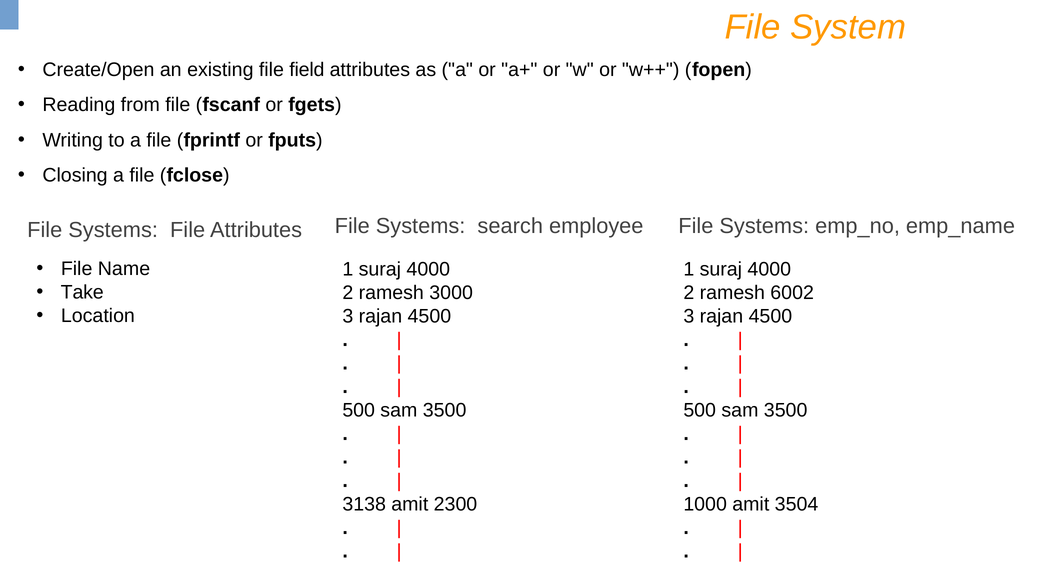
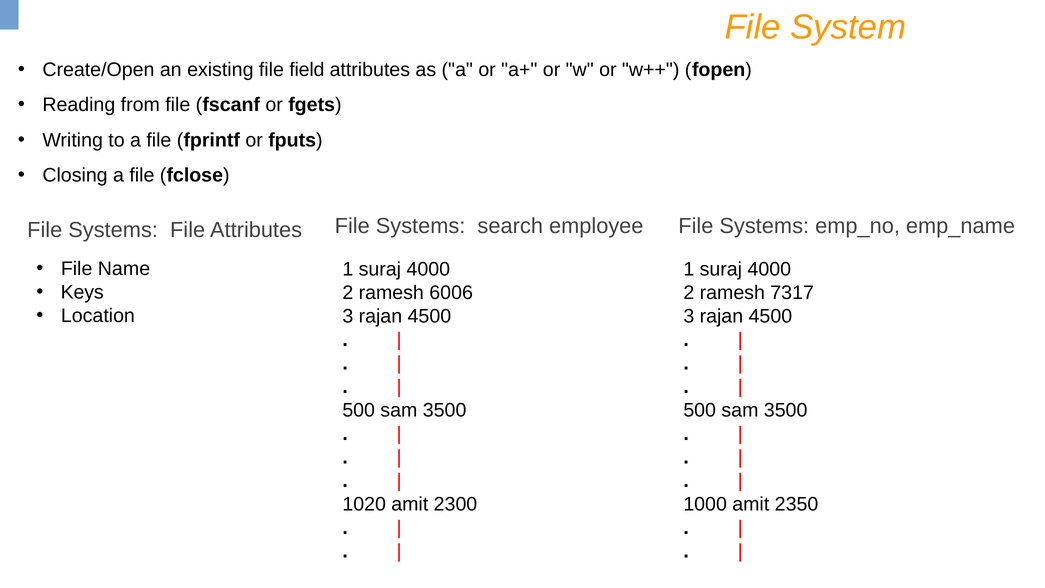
Take: Take -> Keys (82, 292)
3000: 3000 -> 6006 (451, 292)
6002: 6002 -> 7317 (792, 292)
3138: 3138 -> 1020 (364, 504)
3504: 3504 -> 2350 (797, 504)
